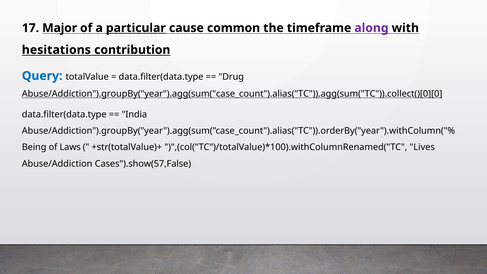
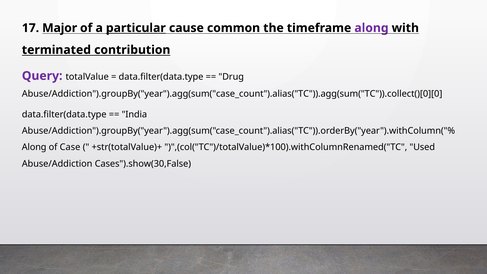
hesitations: hesitations -> terminated (56, 50)
Query colour: blue -> purple (42, 76)
Abuse/Addiction").groupBy("year").agg(sum("case_count").alias("TC")).agg(sum("TC")).collect()[0][0 underline: present -> none (232, 94)
Being: Being -> Along (34, 147)
Laws: Laws -> Case (70, 147)
Lives: Lives -> Used (422, 147)
Cases").show(57,False: Cases").show(57,False -> Cases").show(30,False (143, 164)
